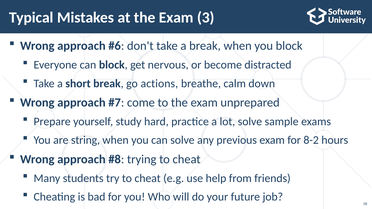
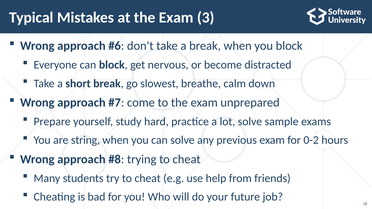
actions: actions -> slowest (159, 84)
8-2: 8-2 -> 0-2 (311, 140)
